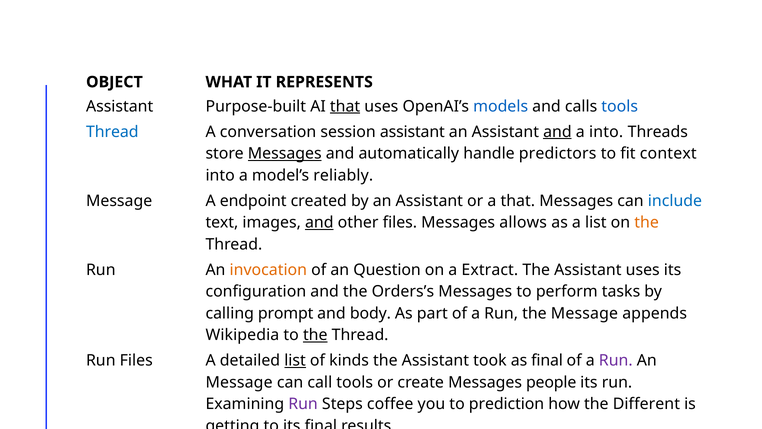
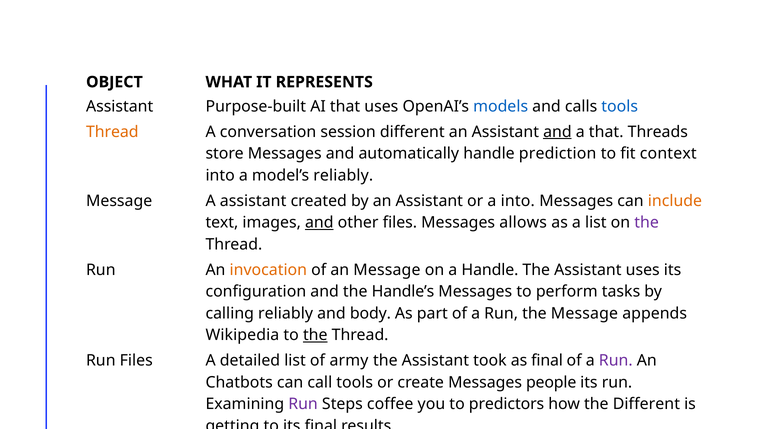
that underline: present -> none (345, 106)
Thread colour: blue -> orange (112, 132)
session assistant: assistant -> different (412, 132)
a into: into -> that (606, 132)
Messages underline: present -> none (285, 153)
predictors: predictors -> prediction (558, 153)
A endpoint: endpoint -> assistant (253, 201)
a that: that -> into (518, 201)
include colour: blue -> orange (675, 201)
the colour: orange -> purple (647, 222)
an Question: Question -> Message (387, 270)
a Extract: Extract -> Handle (490, 270)
Orders’s: Orders’s -> Handle’s (403, 291)
calling prompt: prompt -> reliably (286, 313)
list underline: present -> none (295, 360)
kinds: kinds -> army (349, 360)
Message: Message -> Chatbots (239, 382)
prediction: prediction -> predictors (507, 404)
